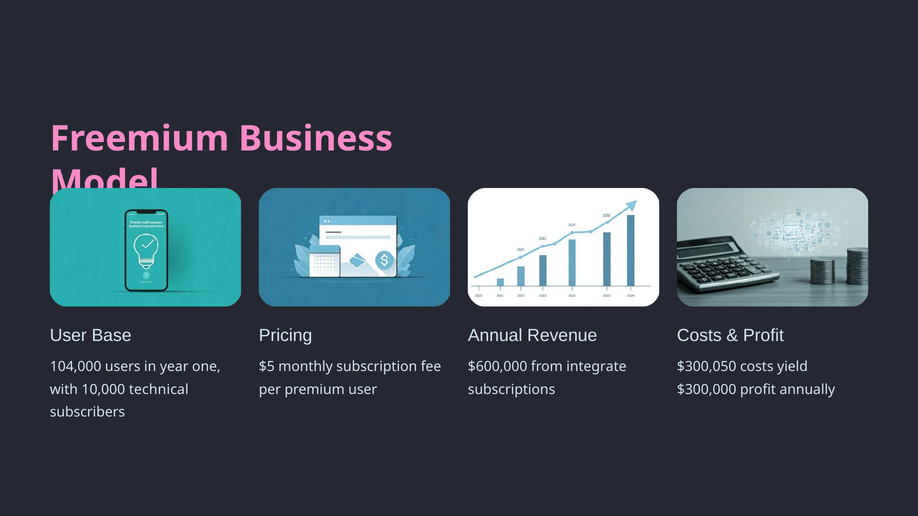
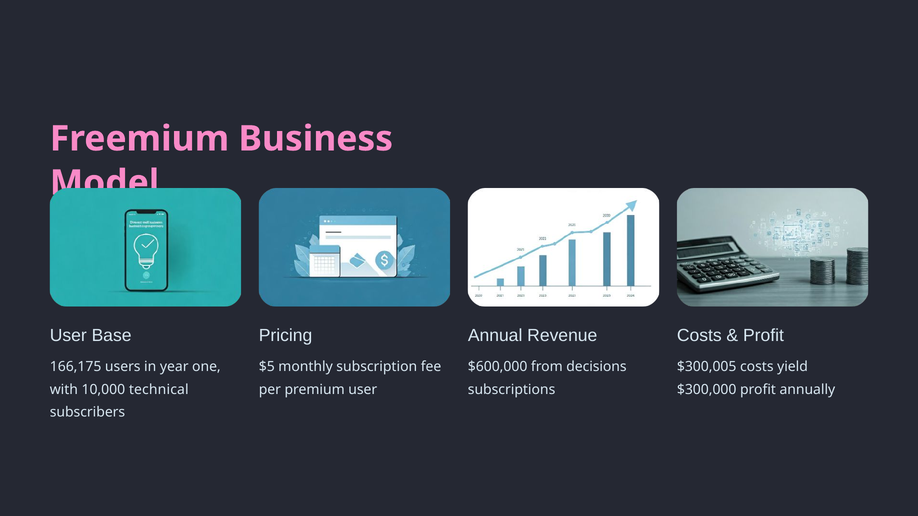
104,000: 104,000 -> 166,175 (76, 367)
integrate: integrate -> decisions (596, 367)
$300,050: $300,050 -> $300,005 (707, 367)
